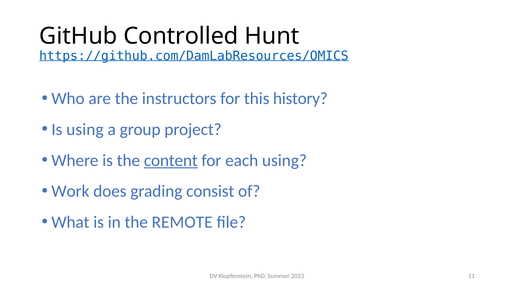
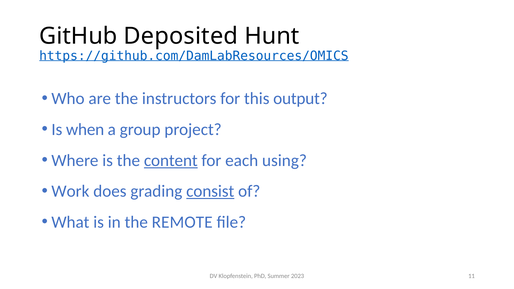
Controlled: Controlled -> Deposited (181, 36)
history: history -> output (300, 98)
Is using: using -> when (85, 130)
consist underline: none -> present (210, 191)
